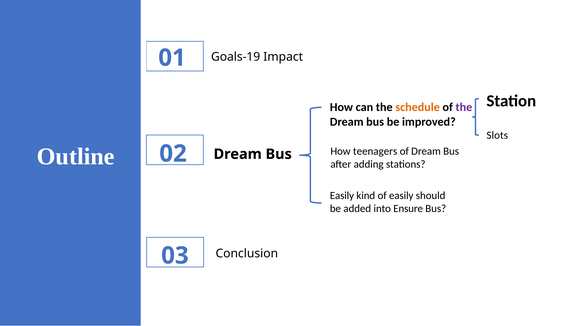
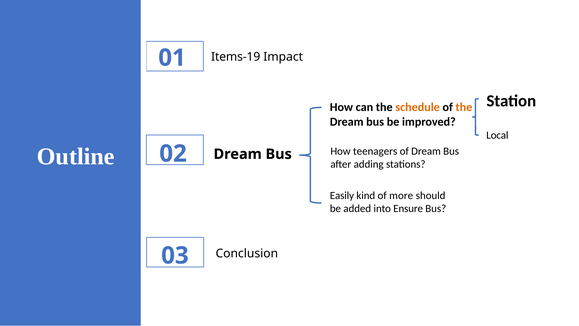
Goals-19: Goals-19 -> Items-19 (236, 57)
the colour: purple -> orange (464, 107)
Slots: Slots -> Local (497, 135)
of easily: easily -> more (401, 195)
